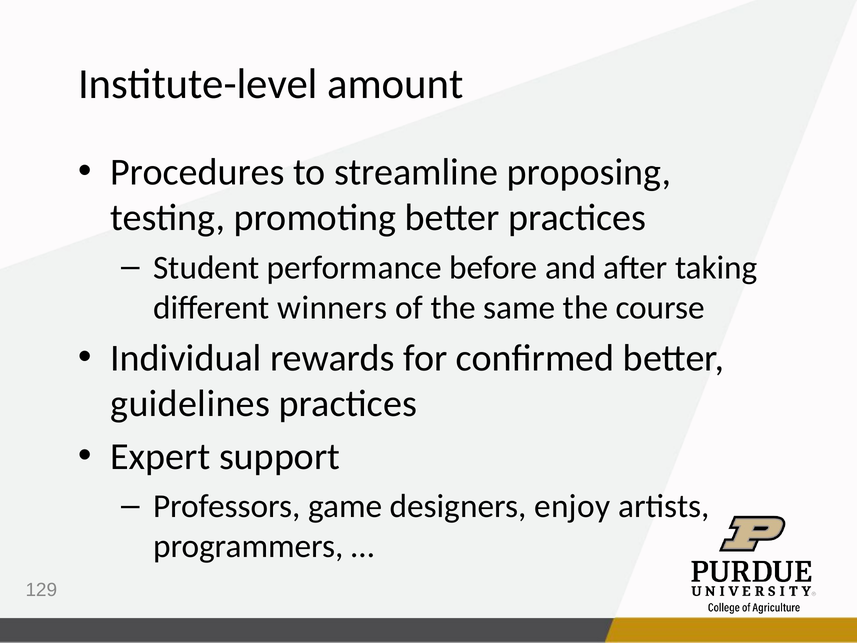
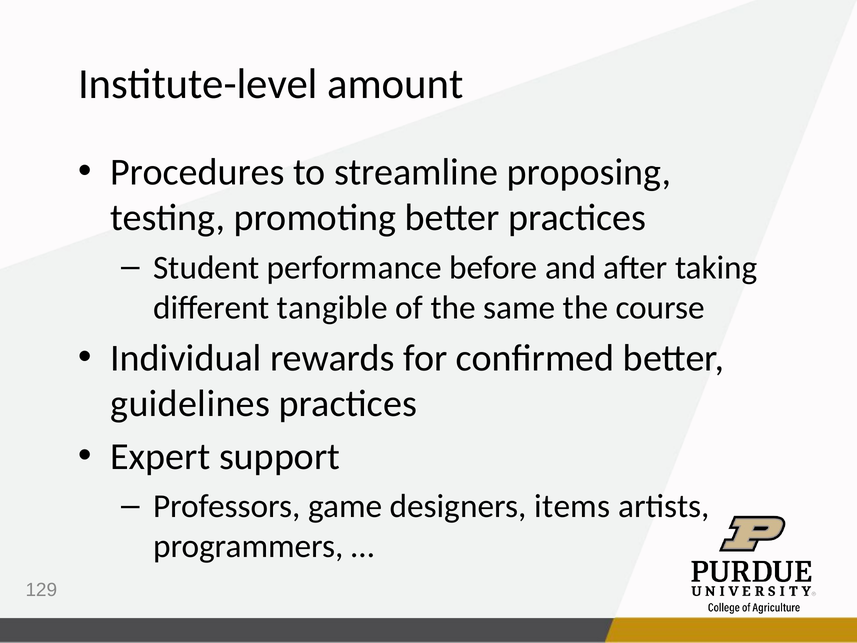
winners: winners -> tangible (332, 308)
enjoy: enjoy -> items (572, 506)
